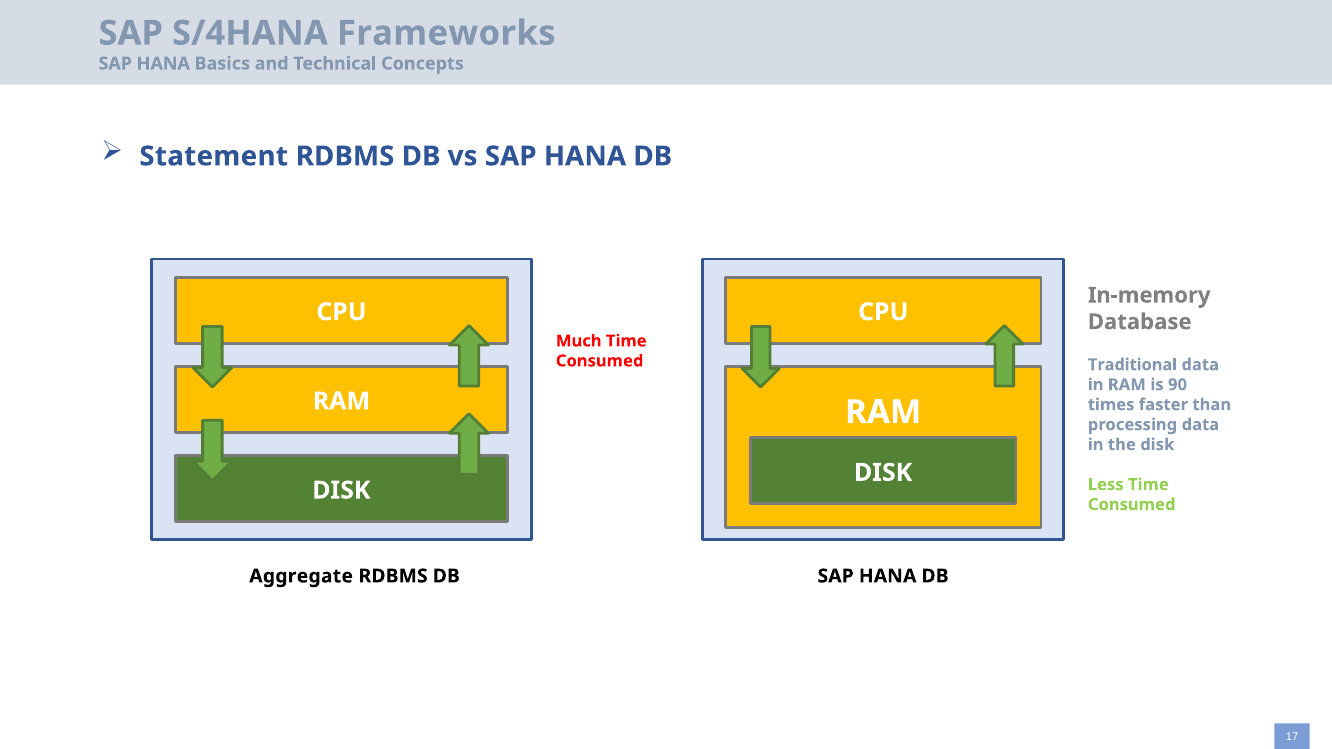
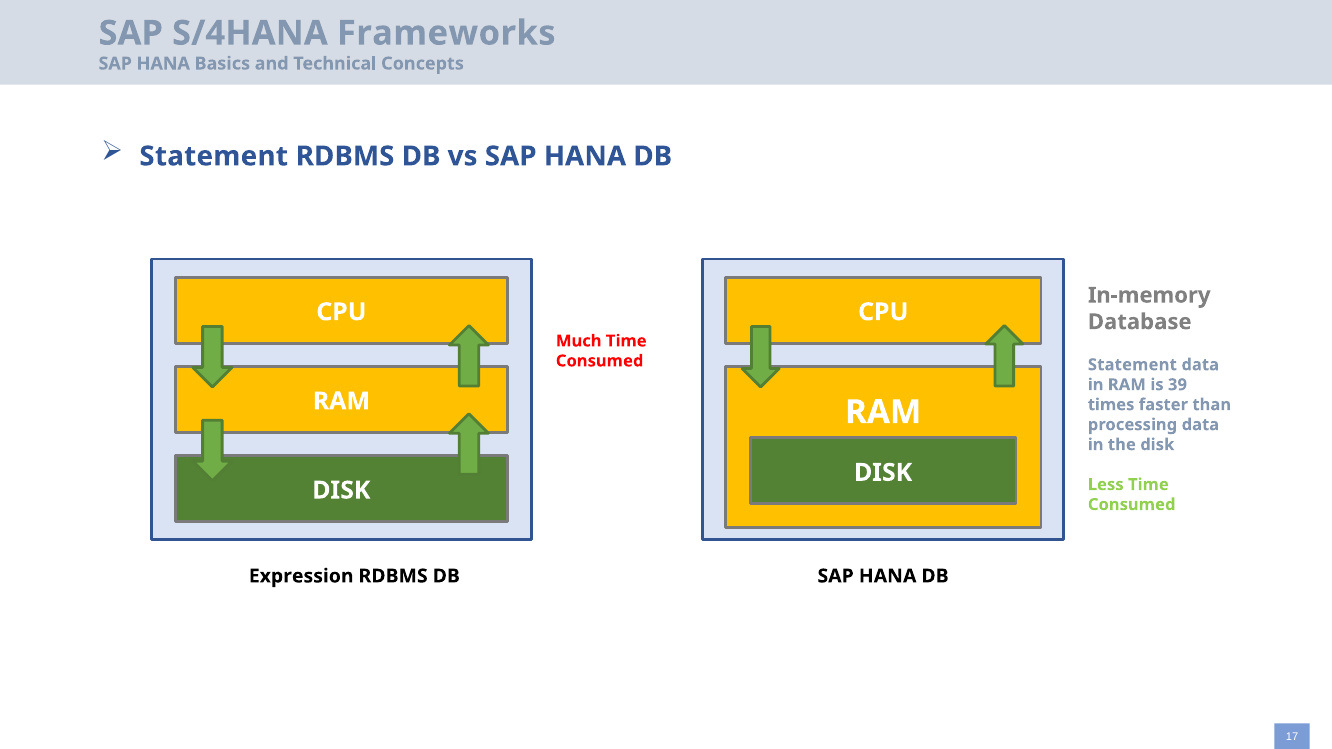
Traditional: Traditional -> Statement (1132, 365)
90: 90 -> 39 (1178, 385)
Aggregate: Aggregate -> Expression (301, 576)
